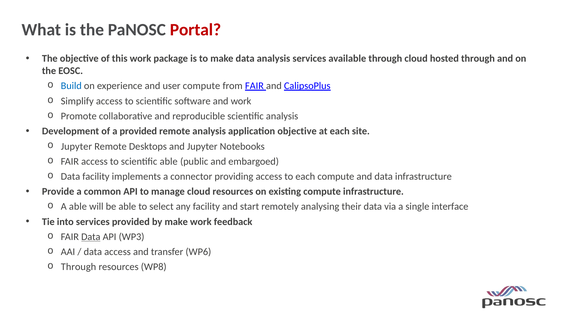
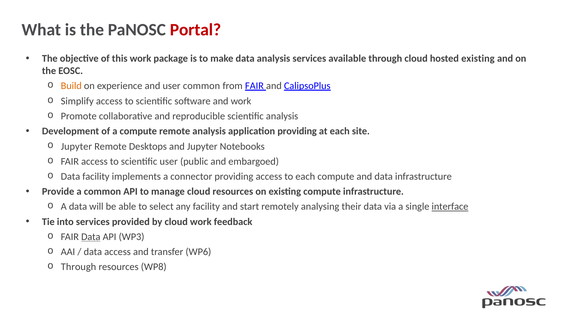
hosted through: through -> existing (478, 59)
Build colour: blue -> orange (71, 86)
user compute: compute -> common (201, 86)
a provided: provided -> compute (138, 131)
application objective: objective -> providing (297, 131)
scientific able: able -> user (169, 161)
A able: able -> data (78, 207)
interface underline: none -> present (450, 207)
by make: make -> cloud (176, 222)
